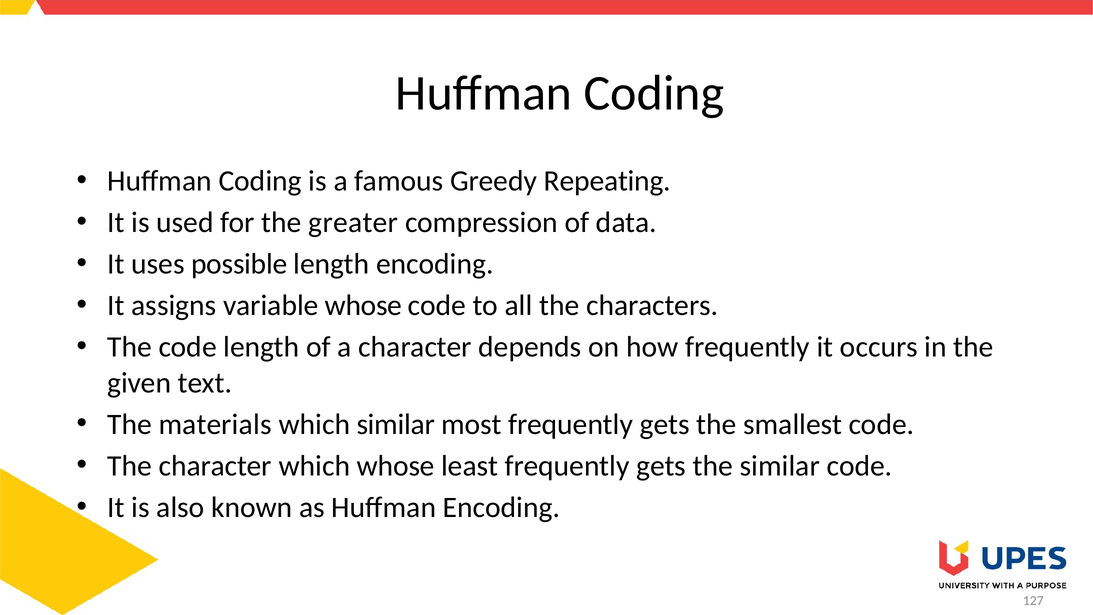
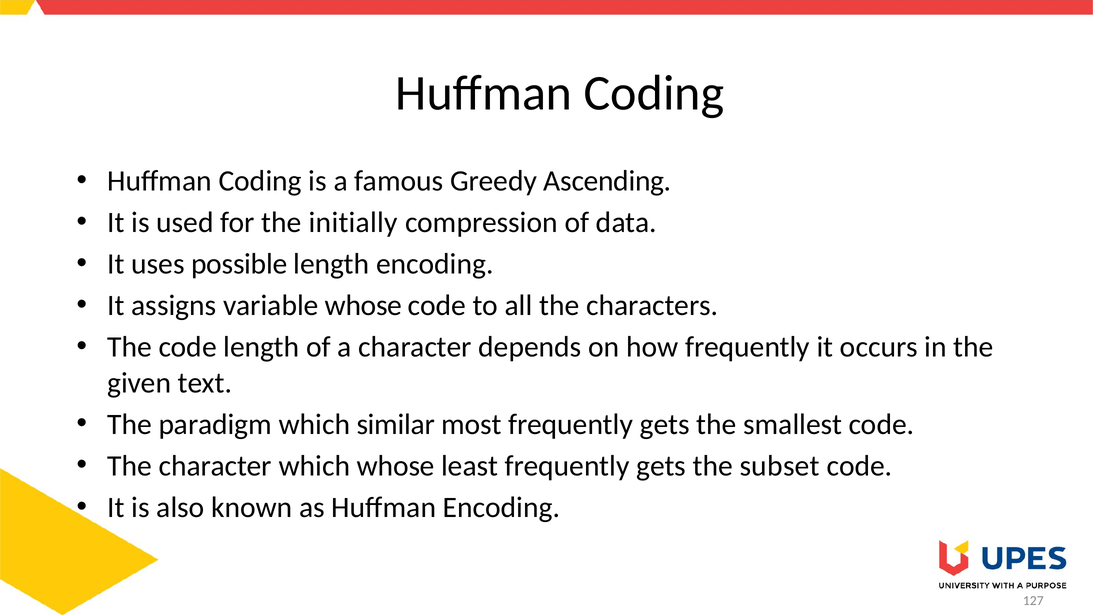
Repeating: Repeating -> Ascending (607, 181)
greater: greater -> initially (353, 223)
materials: materials -> paradigm (215, 424)
the similar: similar -> subset (780, 466)
